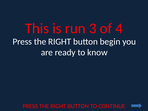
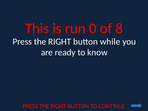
3: 3 -> 0 (93, 28)
4: 4 -> 8 (119, 28)
begin: begin -> while (110, 42)
